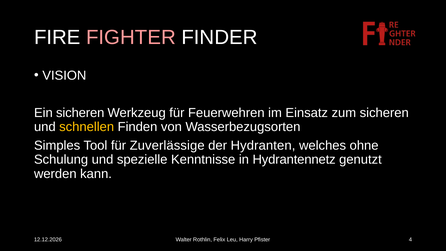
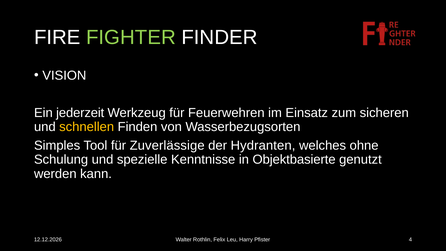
FIGHTER colour: pink -> light green (131, 37)
Ein sicheren: sicheren -> jederzeit (80, 113)
Hydrantennetz: Hydrantennetz -> Objektbasierte (294, 160)
